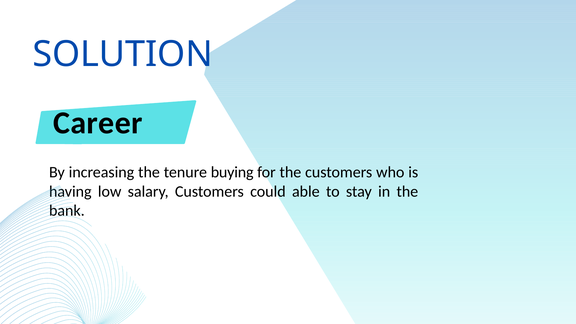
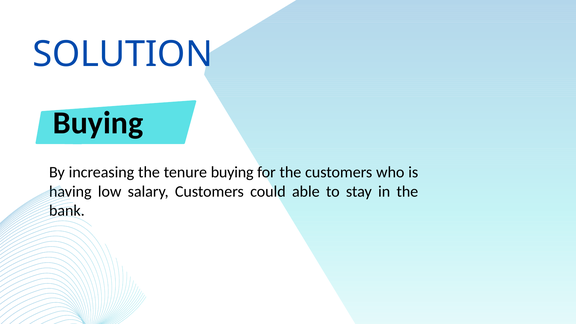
Career: Career -> Buying (98, 123)
